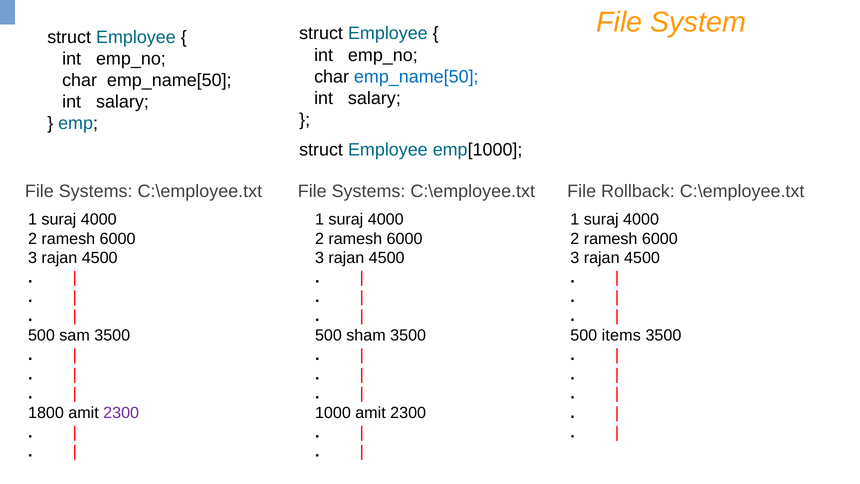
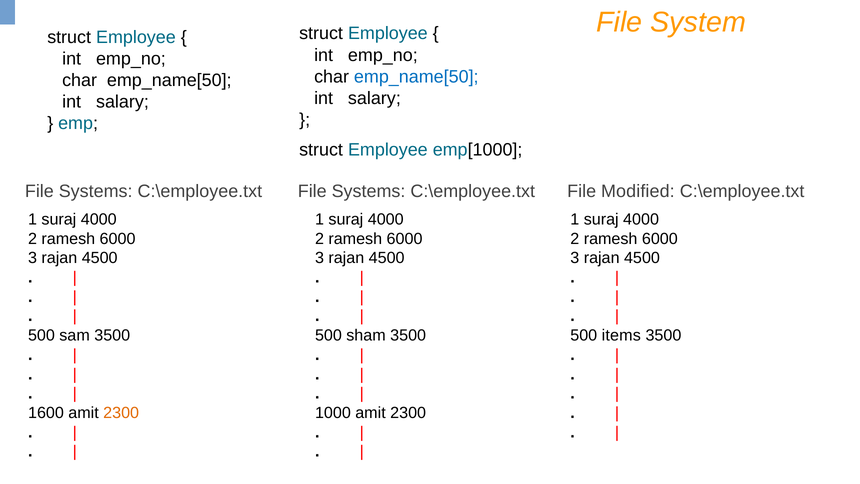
Rollback: Rollback -> Modified (638, 191)
1800: 1800 -> 1600 (46, 413)
2300 colour: purple -> orange (121, 413)
